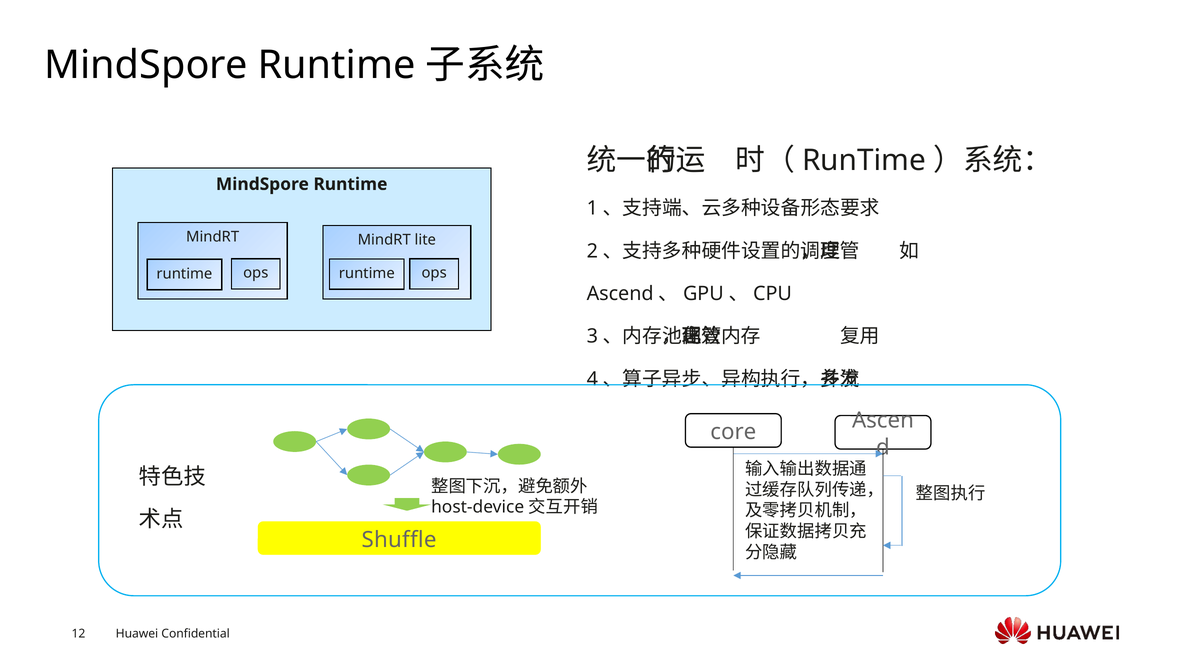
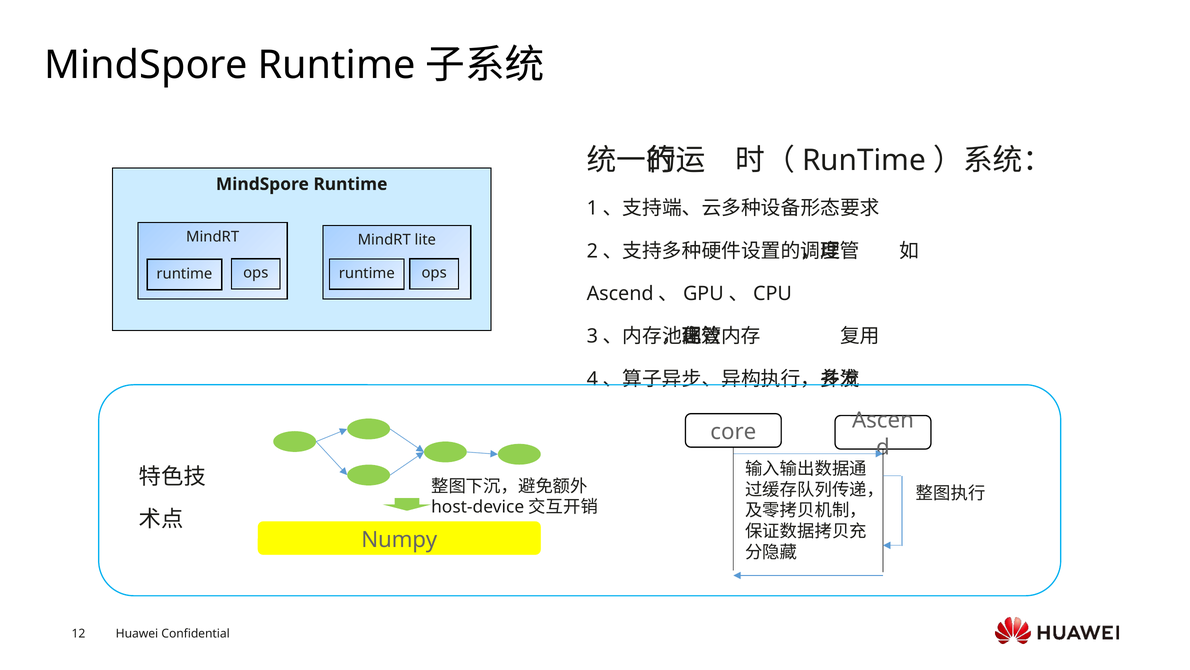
Shuffle: Shuffle -> Numpy (399, 539)
